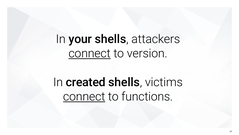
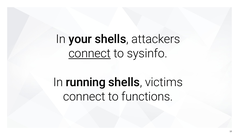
version: version -> sysinfo (147, 53)
created: created -> running (86, 82)
connect underline: present -> none (84, 96)
